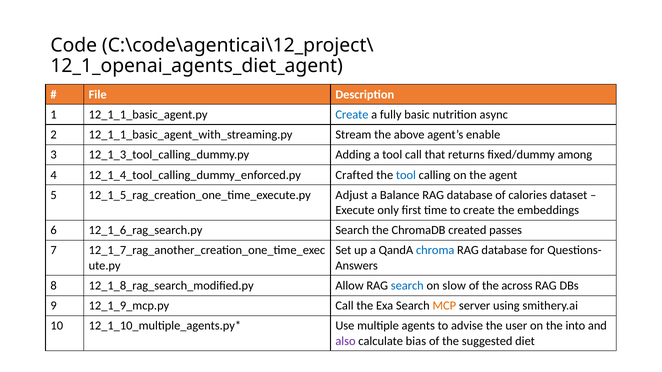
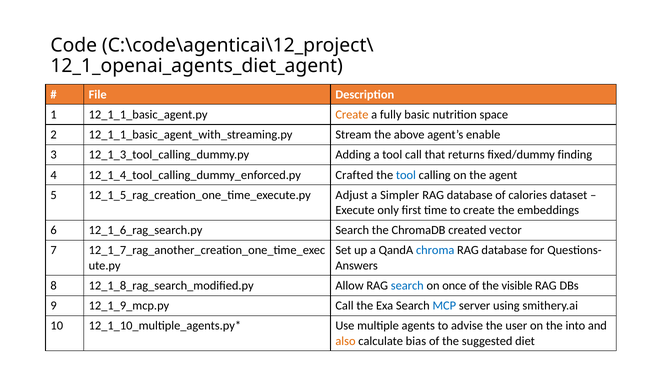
Create colour: blue -> orange (352, 115)
async: async -> space (494, 115)
among: among -> finding (575, 155)
Balance: Balance -> Simpler (400, 195)
passes: passes -> vector (505, 231)
slow: slow -> once (454, 286)
across: across -> visible (517, 286)
MCP colour: orange -> blue (444, 306)
also colour: purple -> orange (345, 341)
